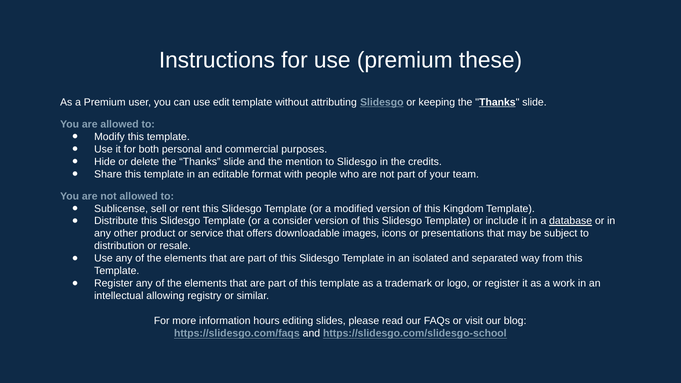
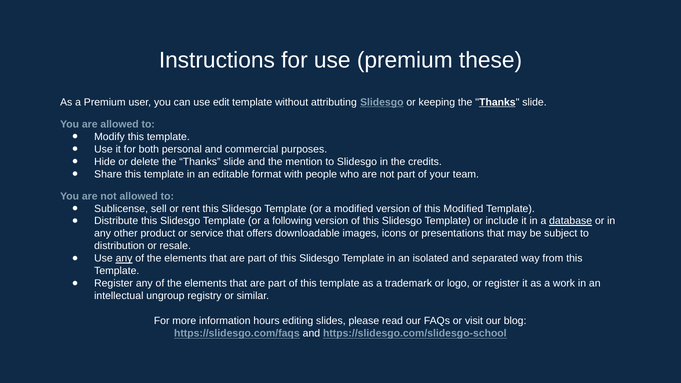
this Kingdom: Kingdom -> Modified (463, 209)
consider: consider -> following (292, 221)
any underline: none -> present (124, 259)
allowing: allowing -> ungroup (165, 296)
